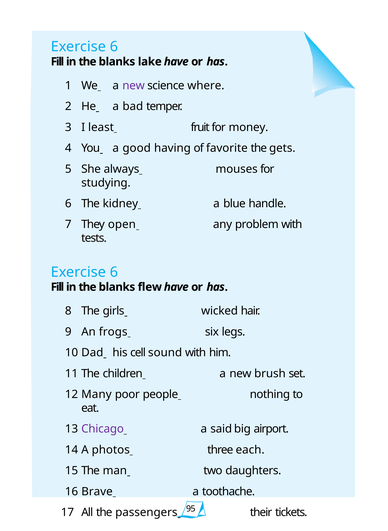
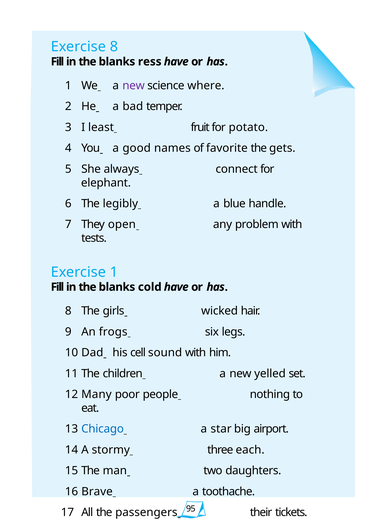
6: 6 -> 8 (114, 47)
lake: lake -> ress (150, 62)
money: money -> potato (248, 127)
having: having -> names (172, 148)
mouses: mouses -> connect (237, 169)
studying: studying -> elephant (106, 183)
kidney: kidney -> legibly (120, 204)
6: 6 -> 1 (114, 272)
flew: flew -> cold (150, 287)
brush: brush -> yelled (270, 374)
Chicago colour: purple -> blue (103, 429)
said: said -> star (221, 429)
photos: photos -> stormy (111, 450)
